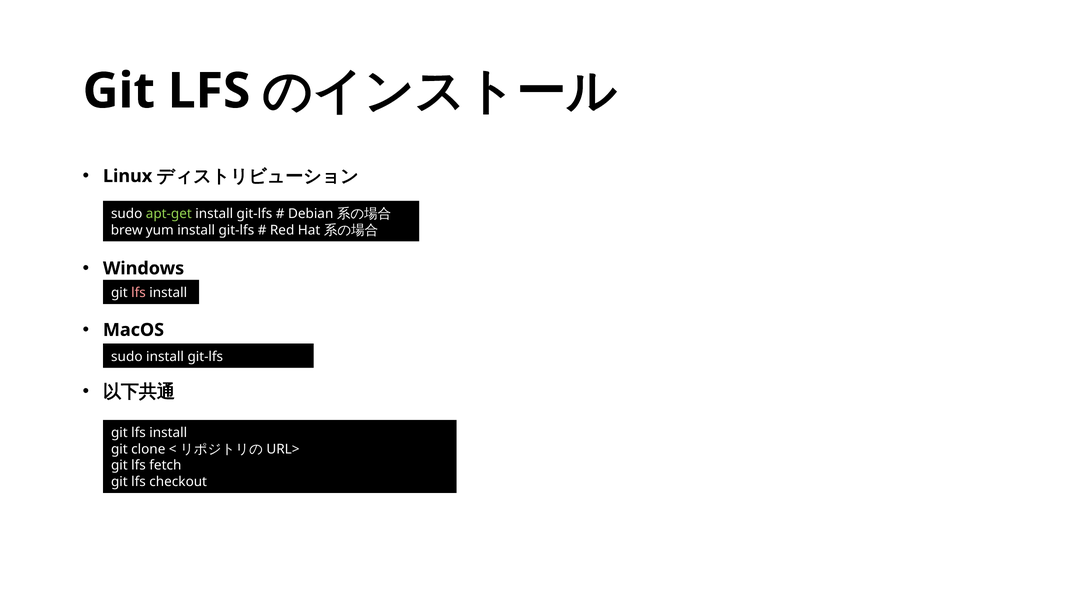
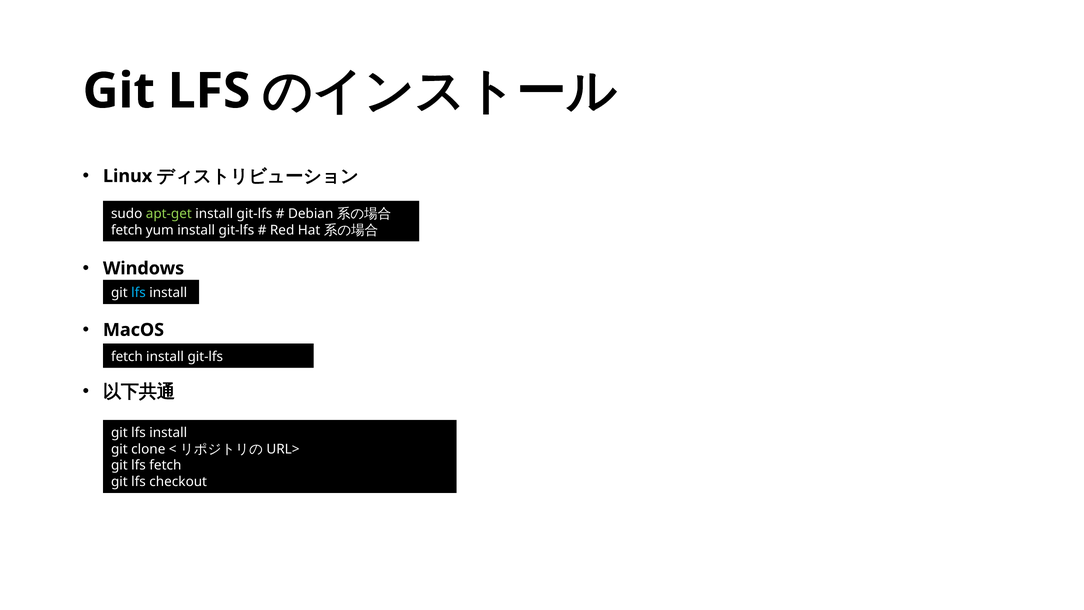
brew: brew -> fetch (127, 230)
lfs colour: pink -> light blue (138, 293)
sudo: sudo -> fetch (127, 356)
